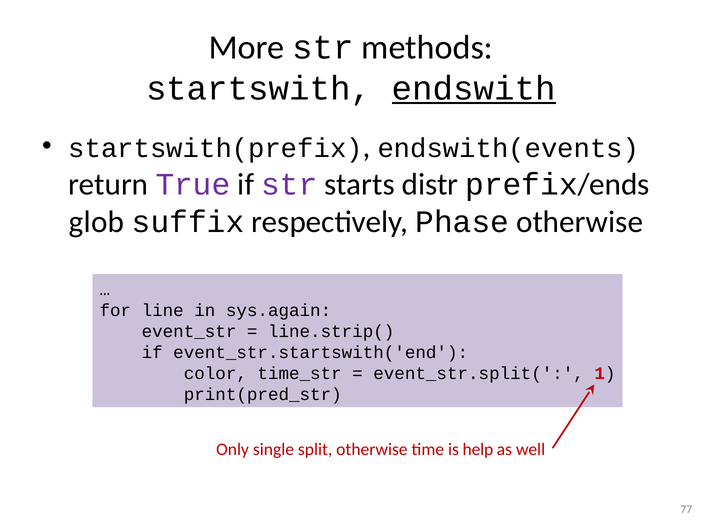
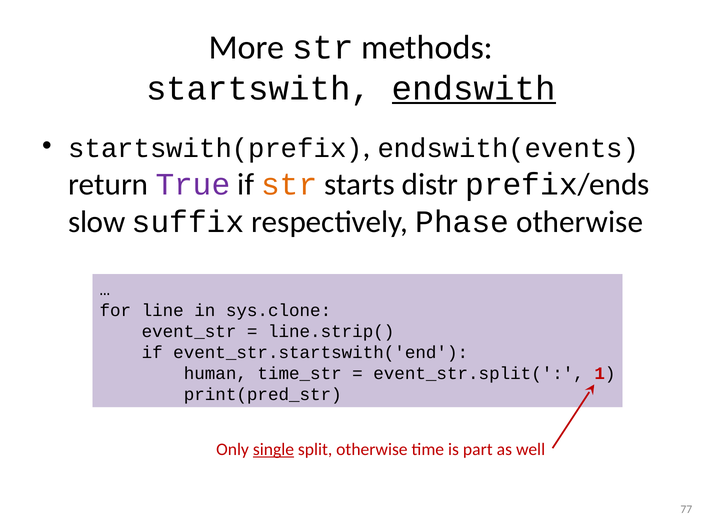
str colour: purple -> orange (289, 185)
glob: glob -> slow (97, 222)
sys.again: sys.again -> sys.clone (279, 311)
color: color -> human (215, 374)
single underline: none -> present (273, 450)
help: help -> part (478, 450)
